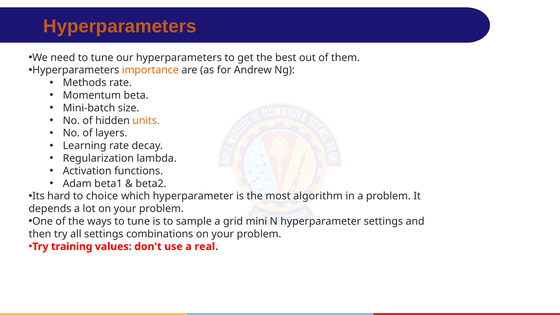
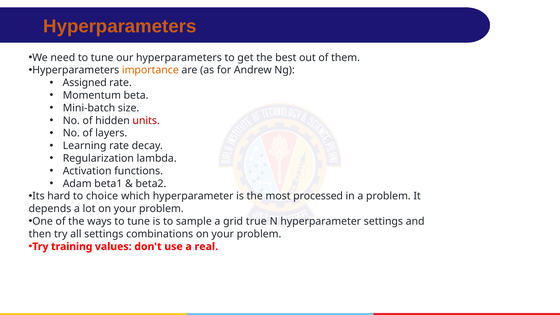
Methods: Methods -> Assigned (85, 83)
units colour: orange -> red (146, 121)
algorithm: algorithm -> processed (318, 196)
mini: mini -> true (256, 221)
